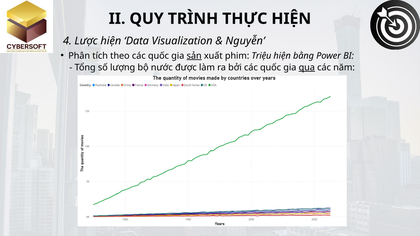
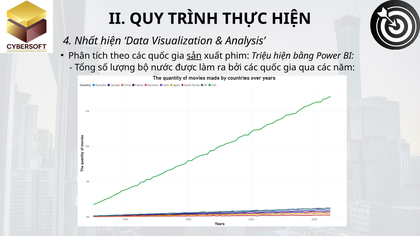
Lược: Lược -> Nhất (86, 41)
Nguyễn: Nguyễn -> Analysis (245, 41)
qua underline: present -> none (307, 68)
